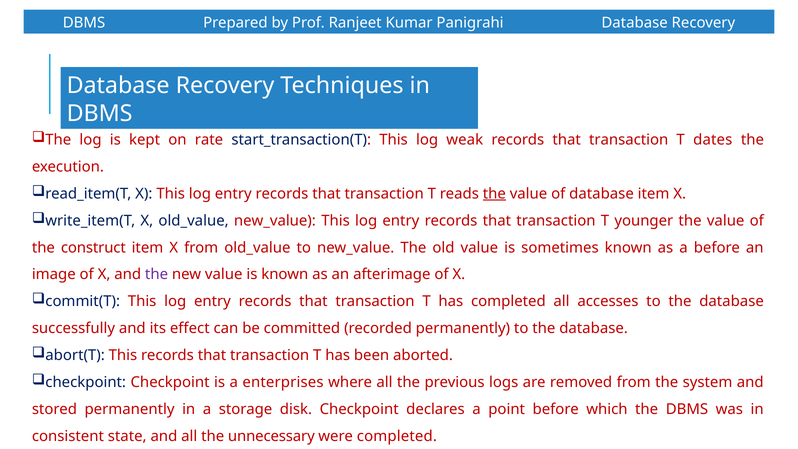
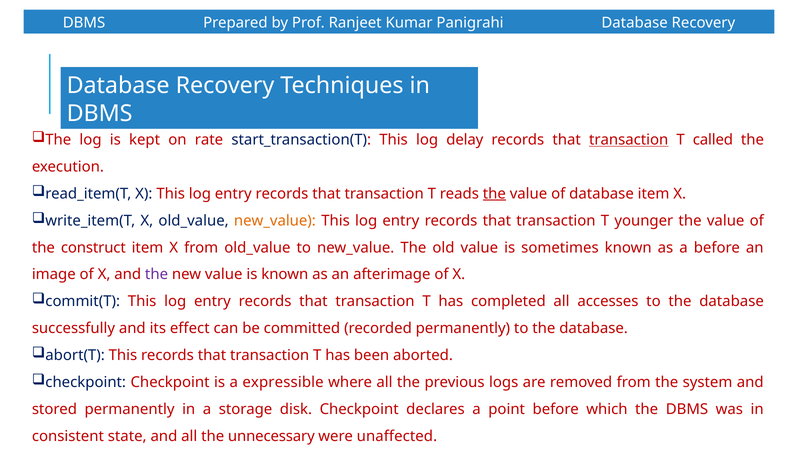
weak: weak -> delay (465, 140)
transaction underline: none -> present (629, 140)
dates: dates -> called (713, 140)
new_value colour: red -> orange (275, 221)
enterprises: enterprises -> expressible (283, 382)
were completed: completed -> unaffected (397, 436)
